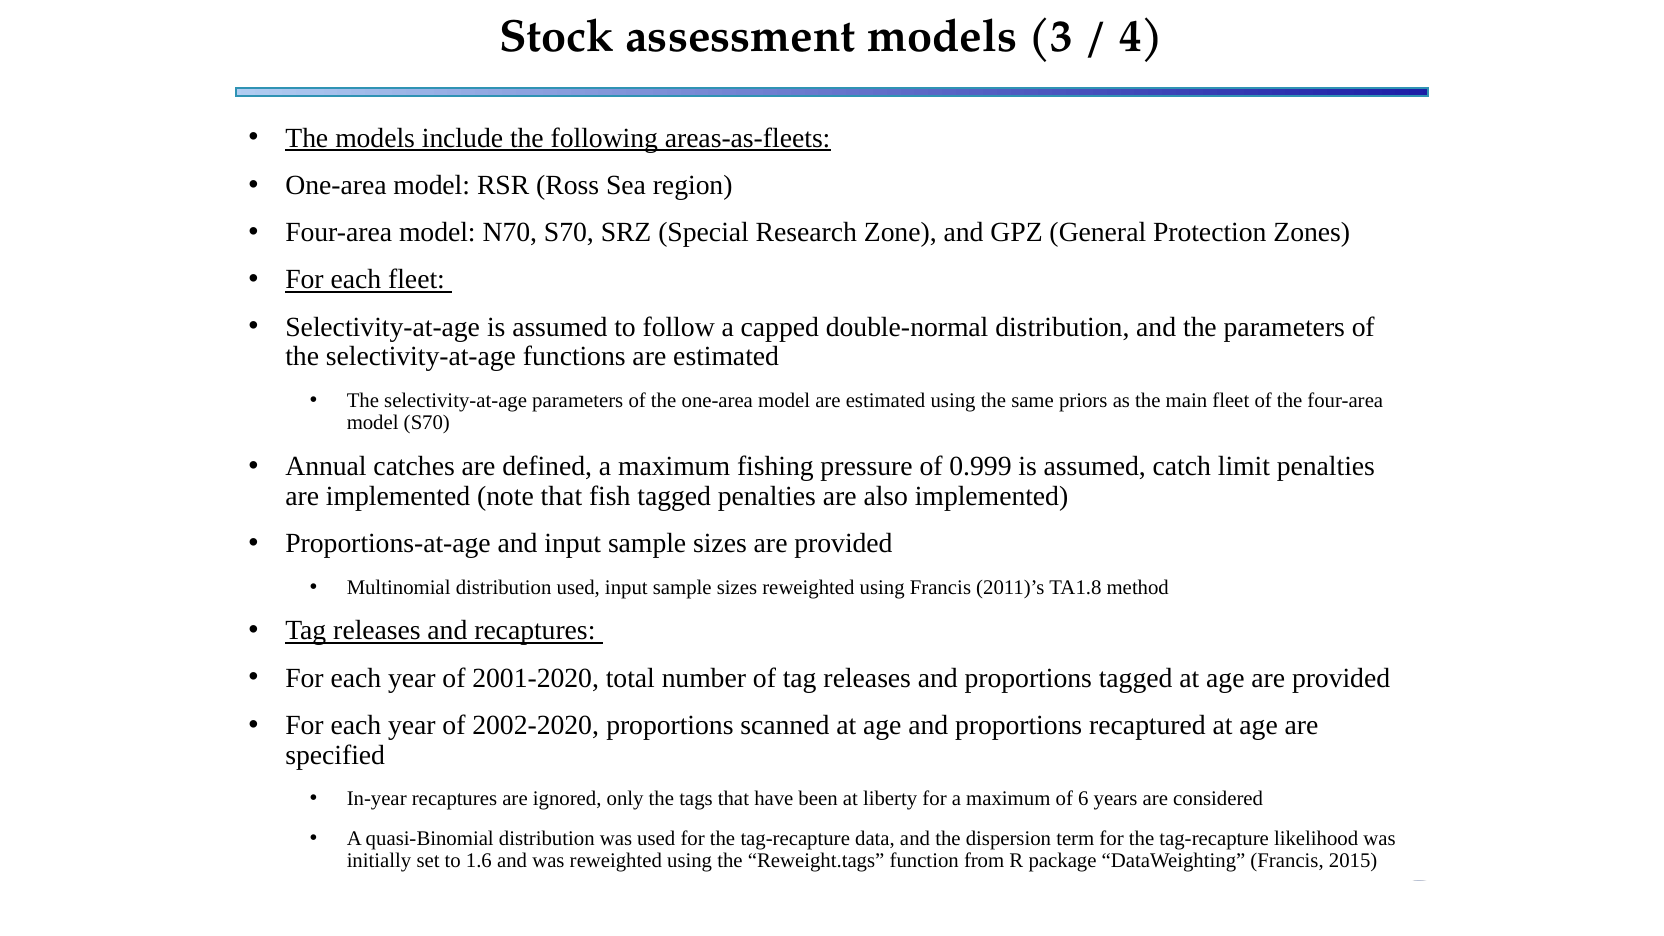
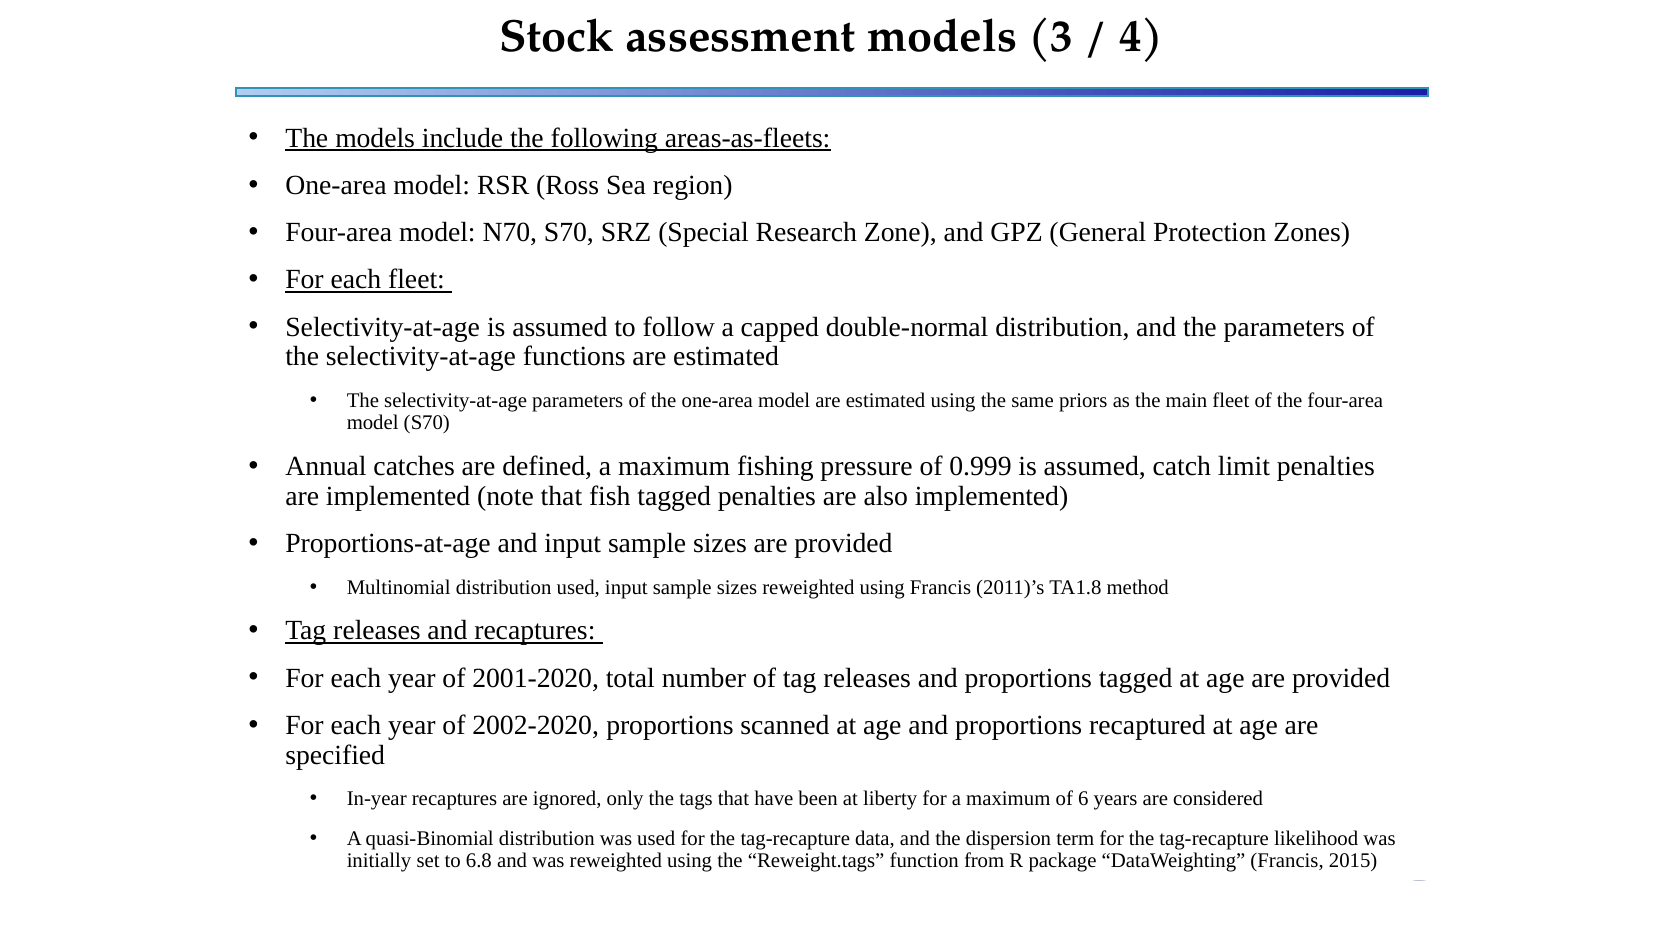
1.6: 1.6 -> 6.8 (479, 861)
